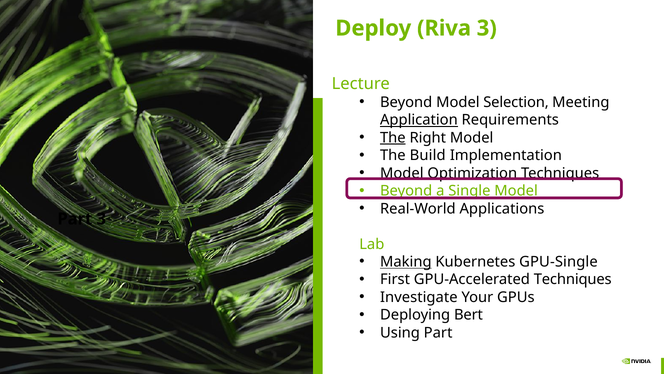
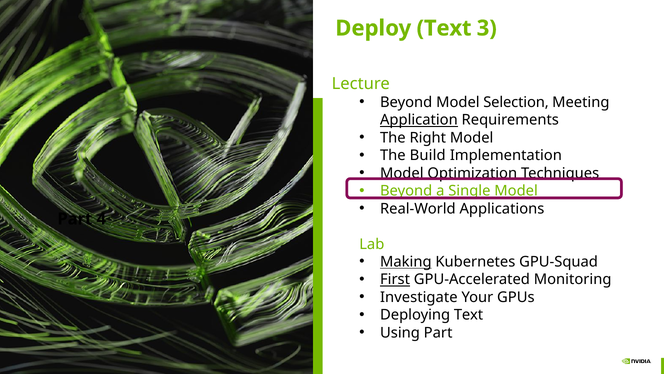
Deploy Riva: Riva -> Text (444, 28)
The underline: present -> none (393, 138)
Part 3: 3 -> 4 (101, 219)
GPU-Single: GPU-Single -> GPU-Squad (559, 262)
First underline: none -> present (395, 279)
GPU-Accelerated Techniques: Techniques -> Monitoring (573, 279)
Deploying Bert: Bert -> Text (468, 315)
